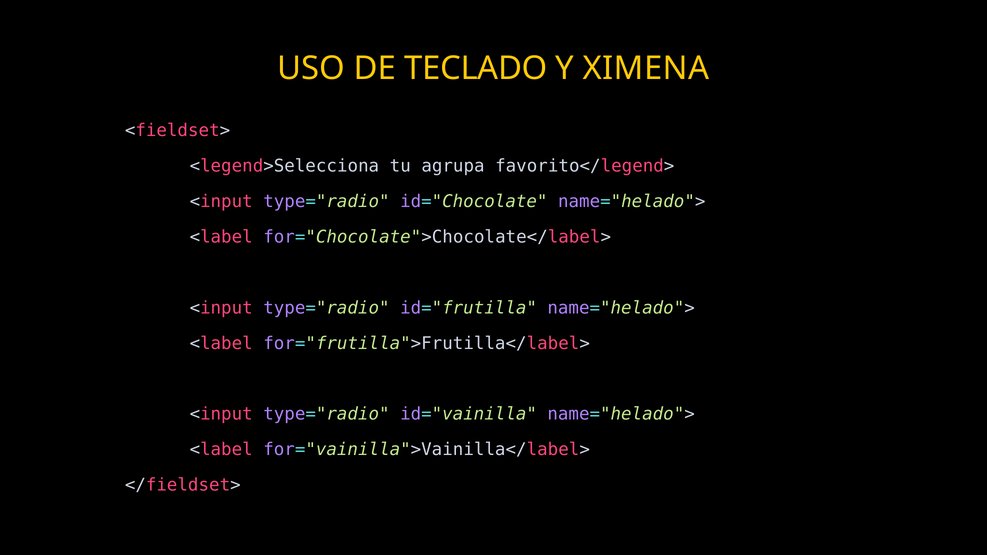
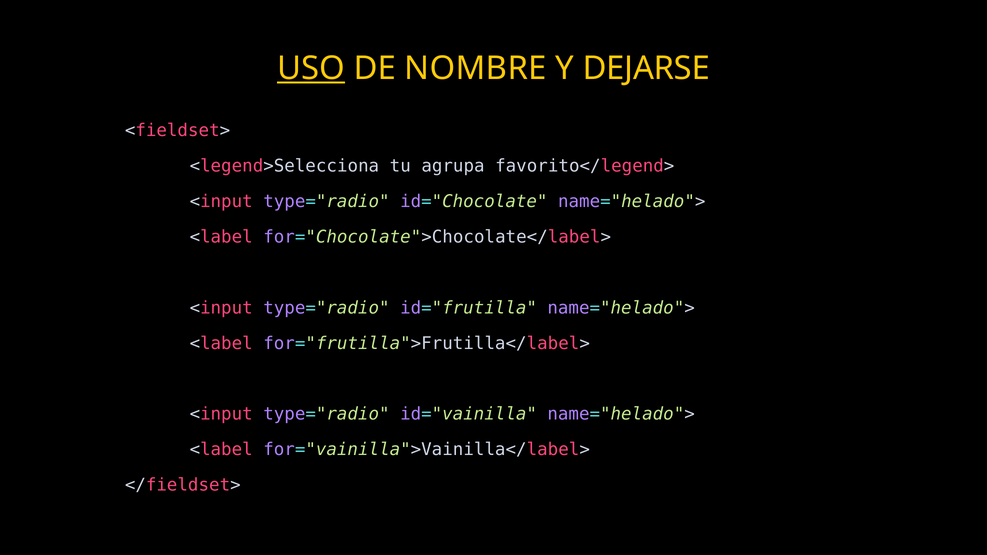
USO underline: none -> present (311, 68)
TECLADO: TECLADO -> NOMBRE (476, 68)
XIMENA: XIMENA -> DEJARSE (646, 68)
